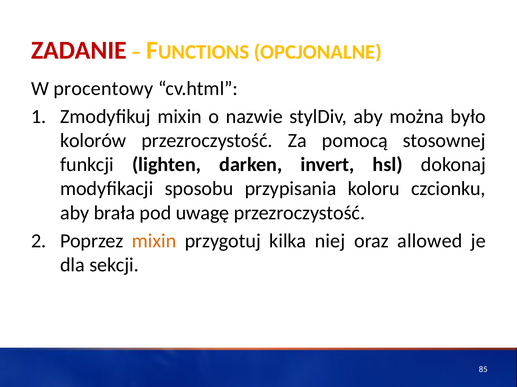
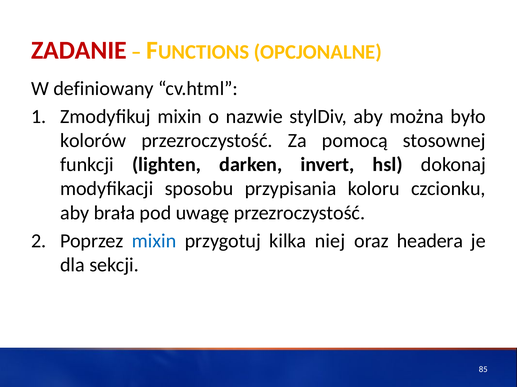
procentowy: procentowy -> definiowany (103, 89)
mixin colour: orange -> blue (154, 241)
allowed: allowed -> headera (430, 241)
